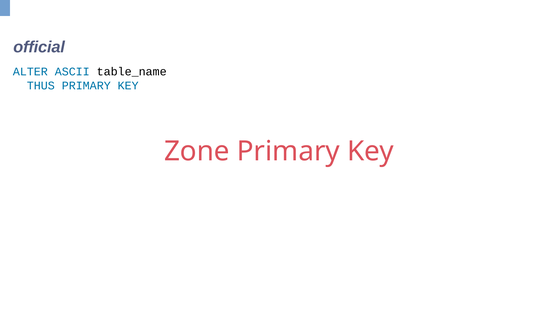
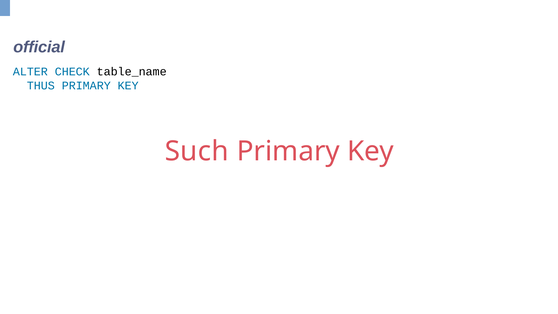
ASCII: ASCII -> CHECK (72, 72)
Zone: Zone -> Such (197, 151)
